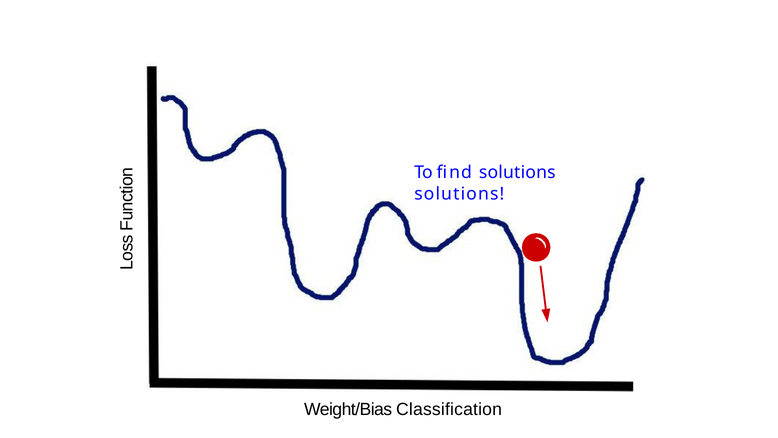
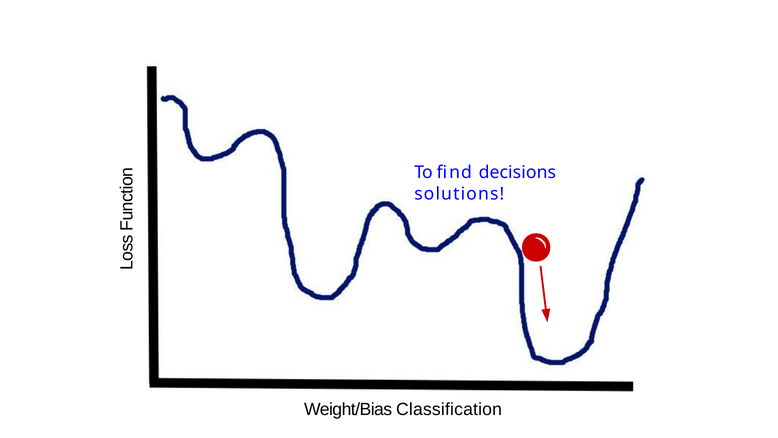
find solutions: solutions -> decisions (517, 172)
